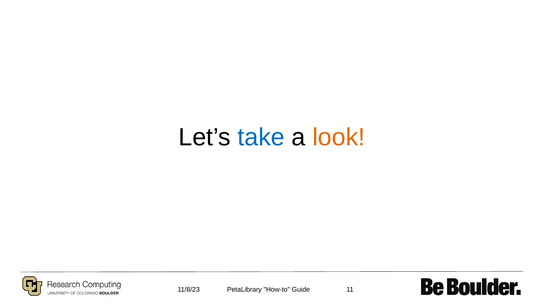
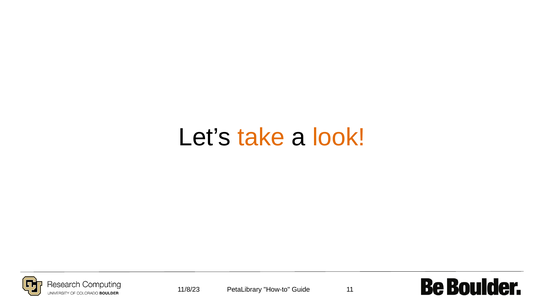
take colour: blue -> orange (261, 137)
